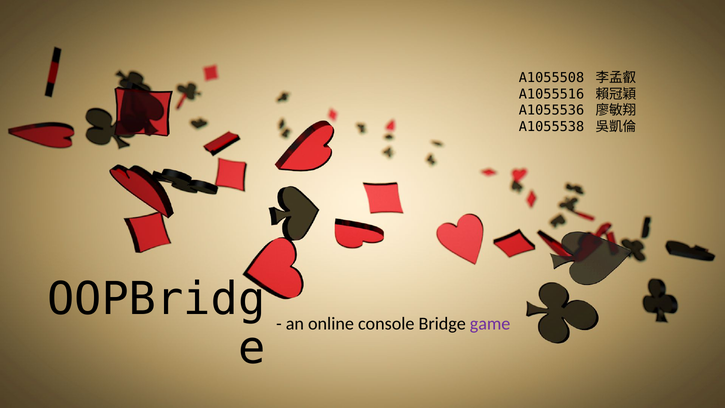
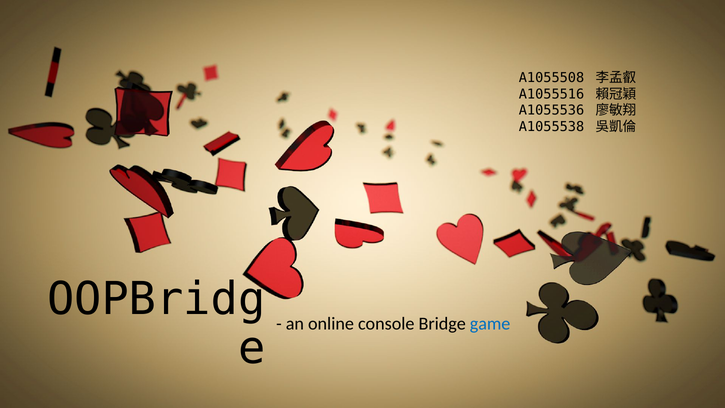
game colour: purple -> blue (490, 324)
